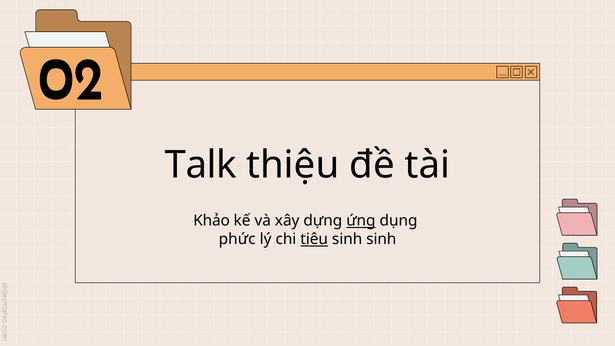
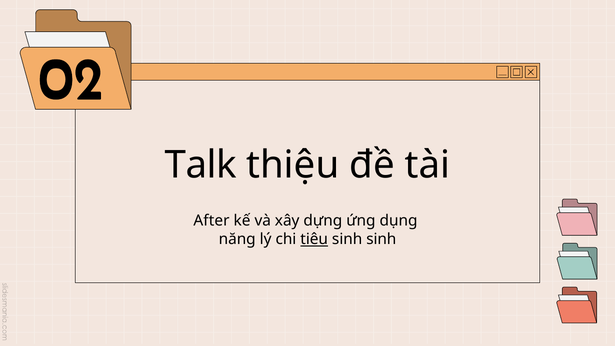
Khảo: Khảo -> After (211, 221)
ứng underline: present -> none (361, 221)
phức: phức -> năng (237, 239)
